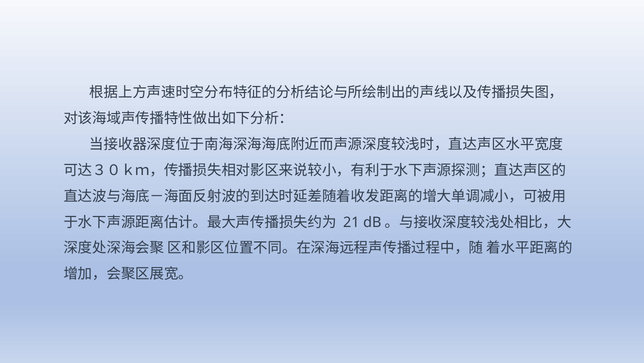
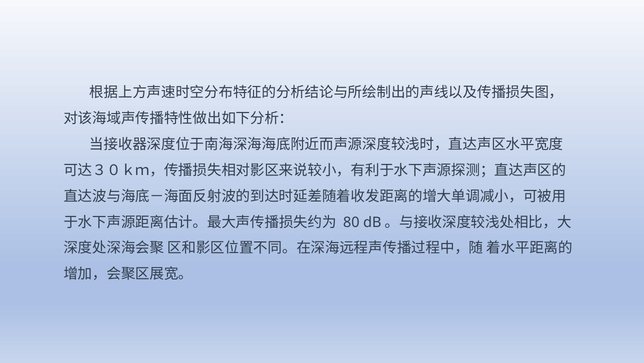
21: 21 -> 80 (351, 222)
